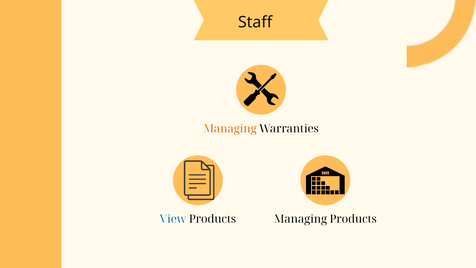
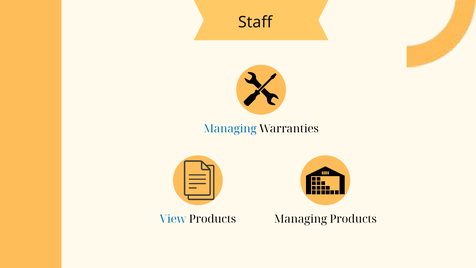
Managing colour: orange -> blue (230, 129)
